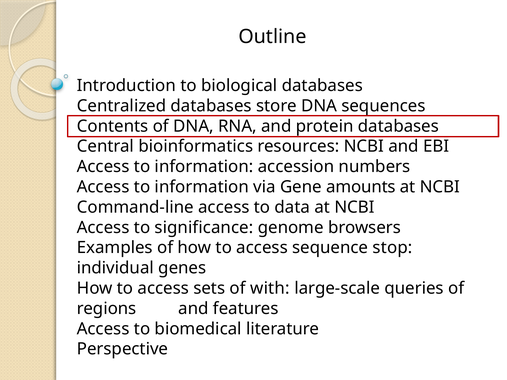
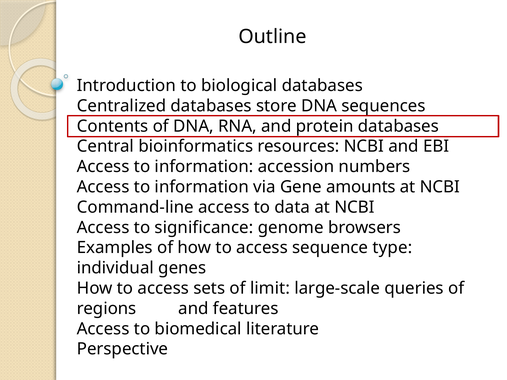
stop: stop -> type (392, 248)
with: with -> limit (270, 288)
